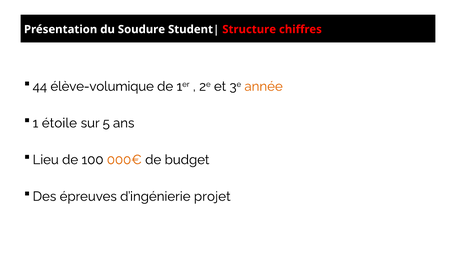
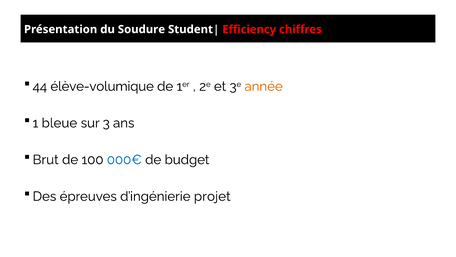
Structure: Structure -> Efficiency (249, 29)
étoile: étoile -> bleue (59, 123)
5: 5 -> 3 (106, 123)
Lieu: Lieu -> Brut (46, 159)
000€ colour: orange -> blue (124, 159)
